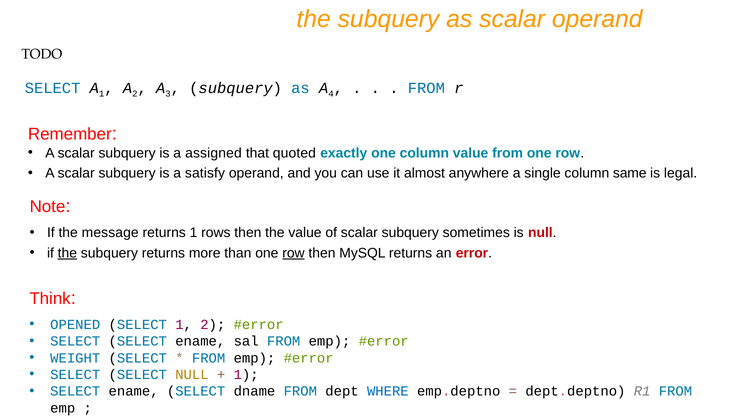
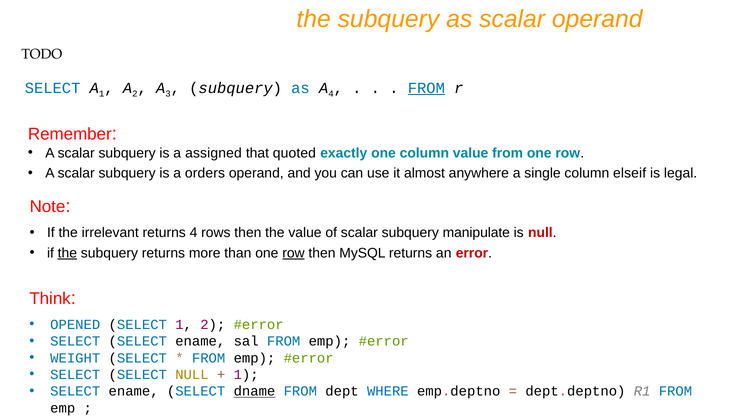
FROM underline: none -> present (426, 88)
satisfy: satisfy -> orders (205, 173)
same: same -> elseif (630, 173)
message: message -> irrelevant (110, 233)
returns 1: 1 -> 4 (194, 233)
sometimes: sometimes -> manipulate (476, 233)
dname underline: none -> present (254, 391)
